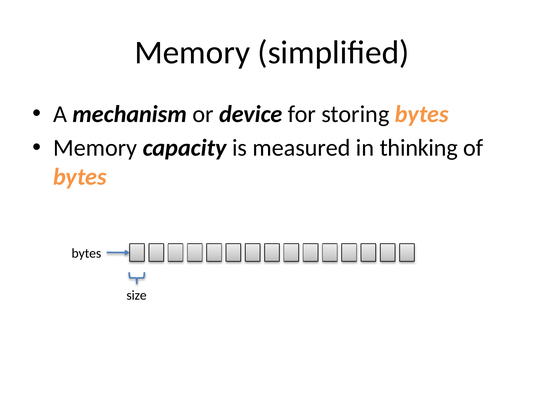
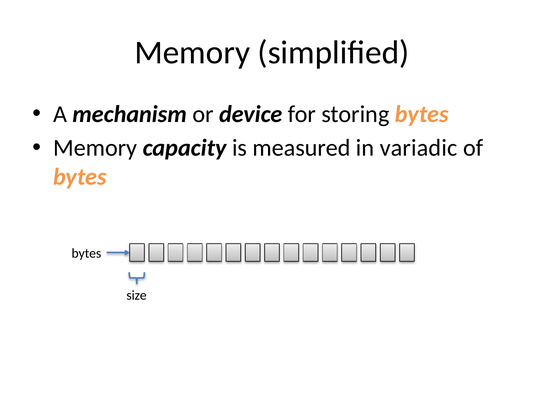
thinking: thinking -> variadic (419, 148)
